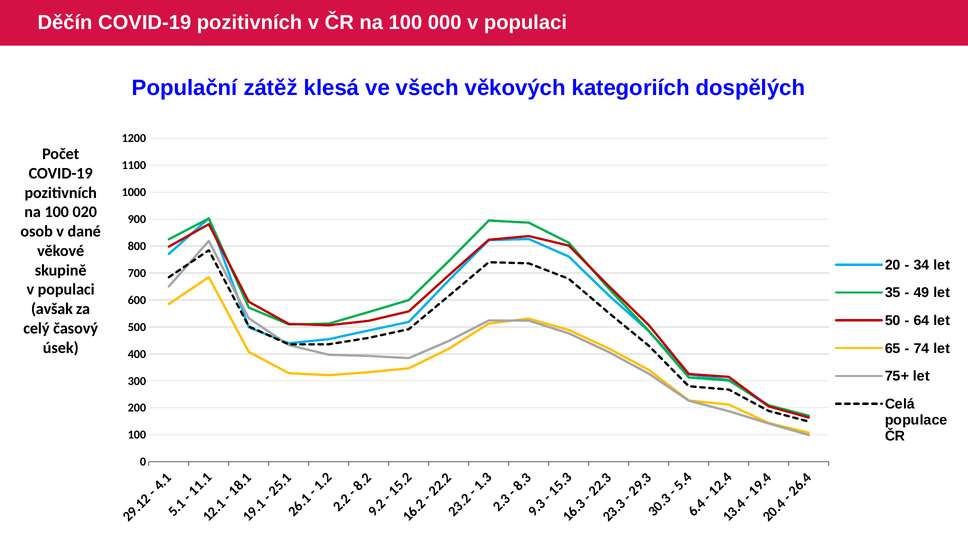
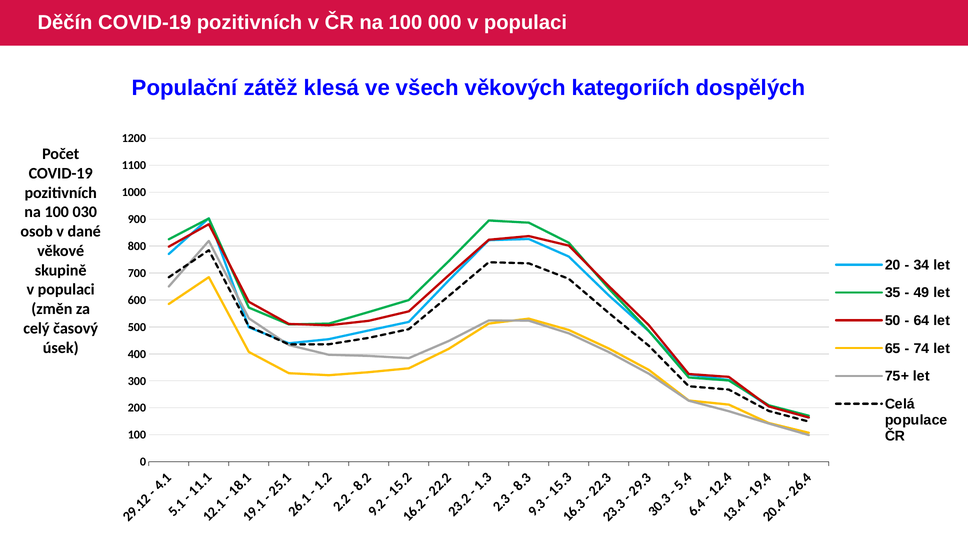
020: 020 -> 030 (85, 212)
avšak: avšak -> změn (52, 309)
